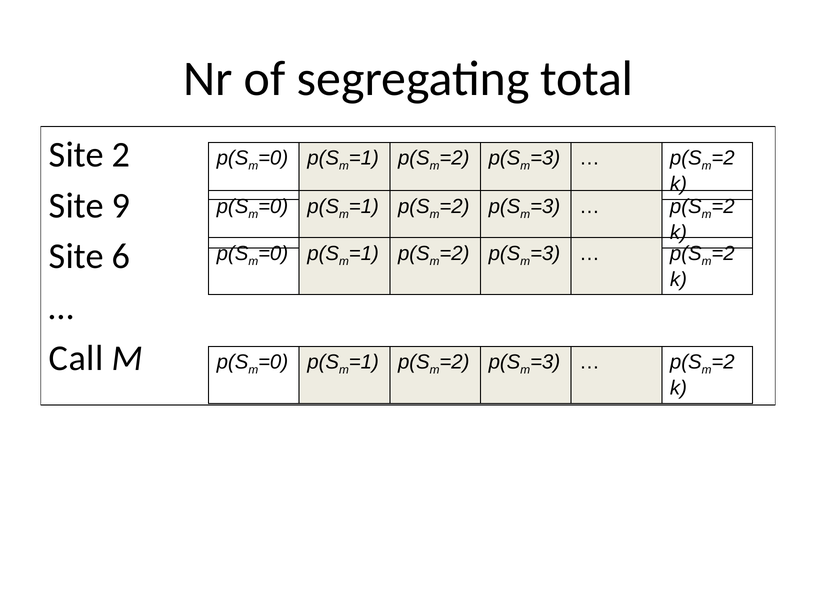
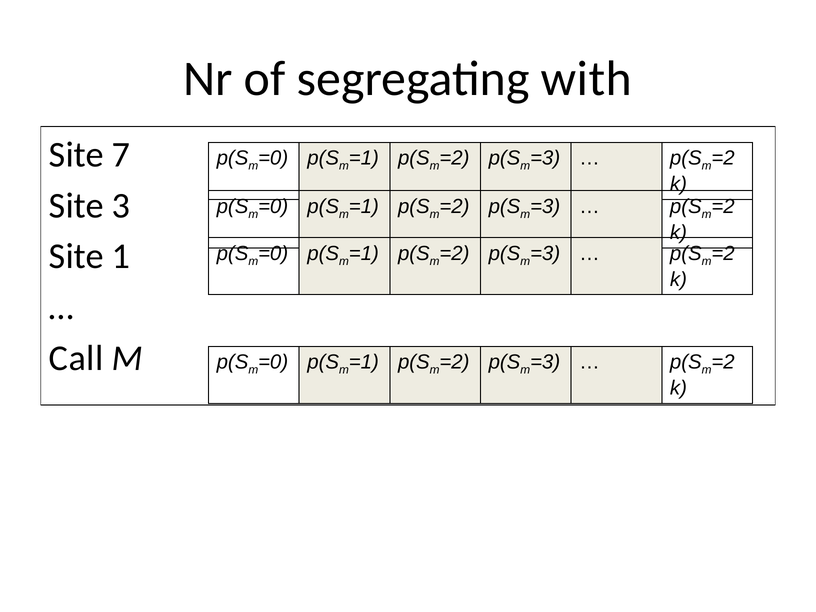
total: total -> with (586, 79)
2: 2 -> 7 (121, 155)
9: 9 -> 3 (121, 206)
6: 6 -> 1 (121, 256)
